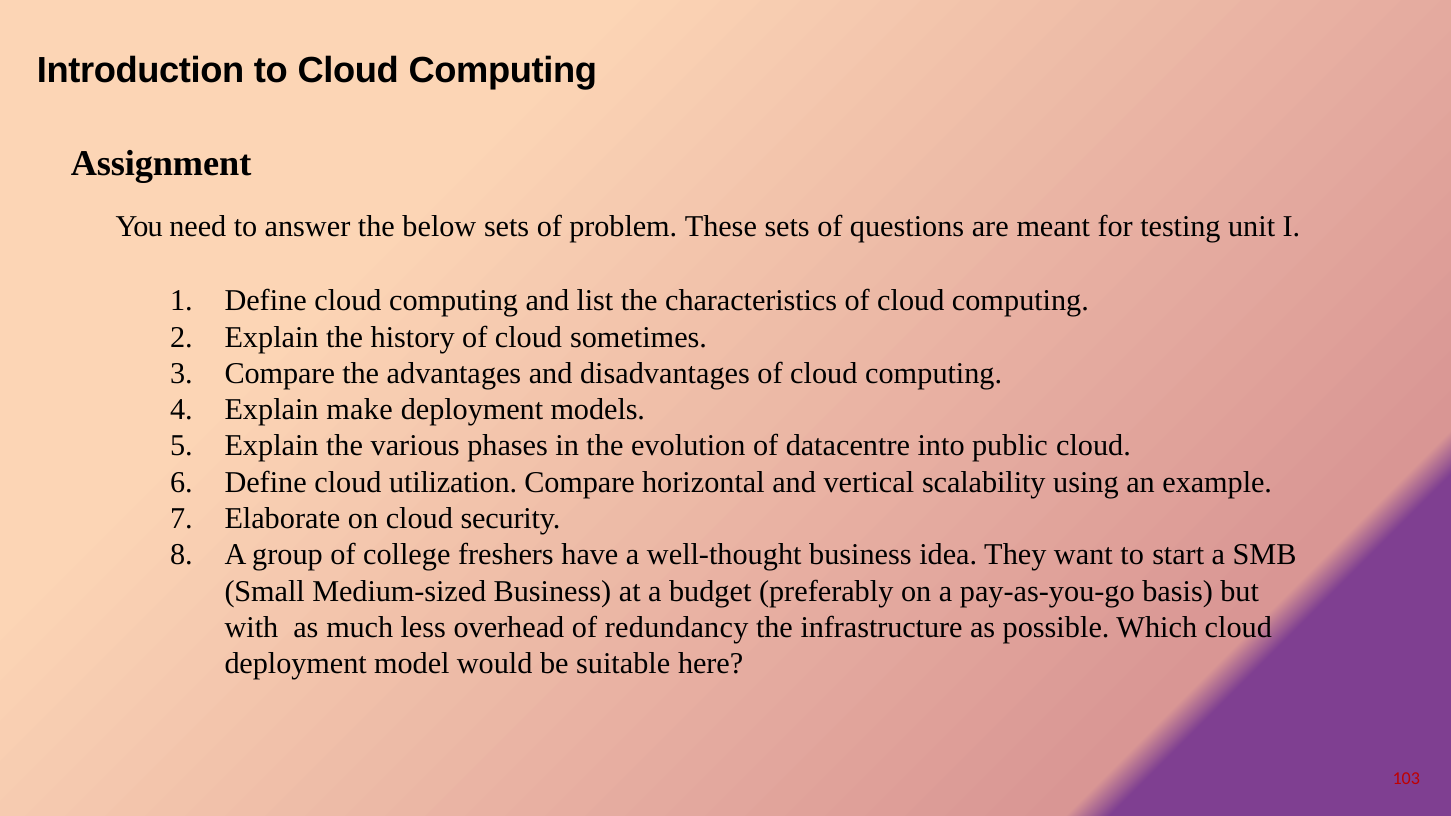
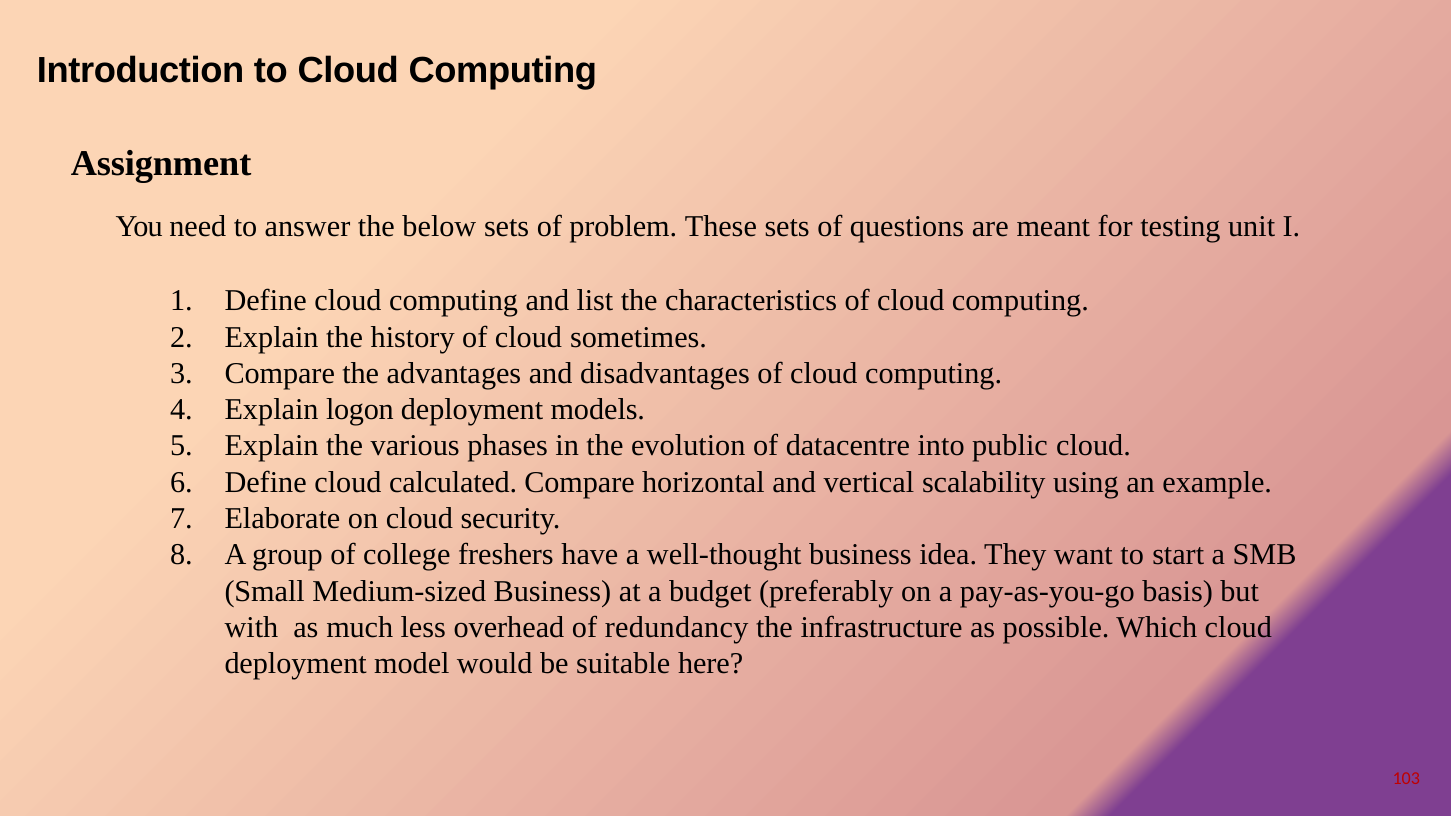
make: make -> logon (360, 410)
utilization: utilization -> calculated (453, 482)
